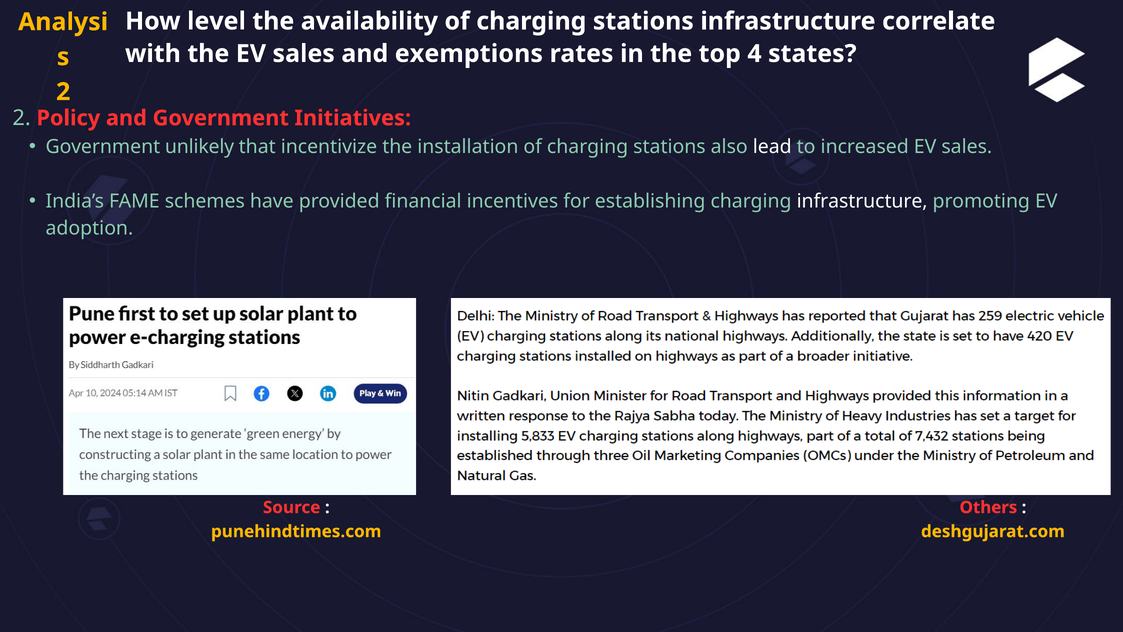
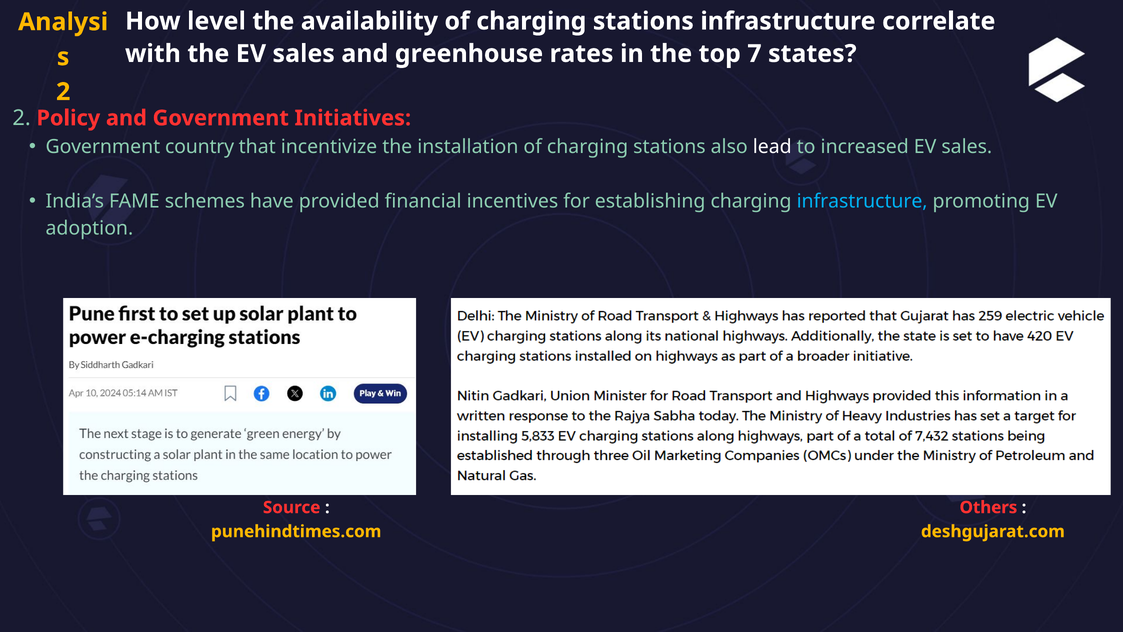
exemptions: exemptions -> greenhouse (469, 54)
4: 4 -> 7 (754, 54)
unlikely: unlikely -> country (200, 147)
infrastructure colour: white -> light blue (862, 201)
